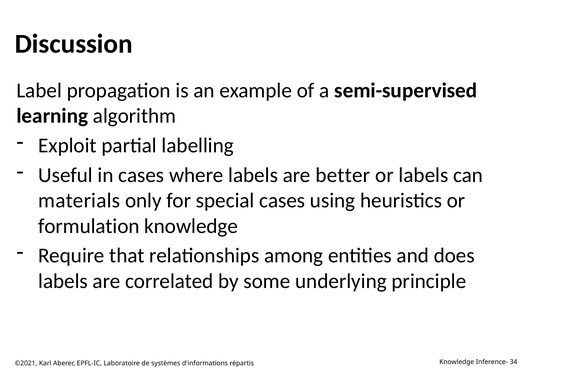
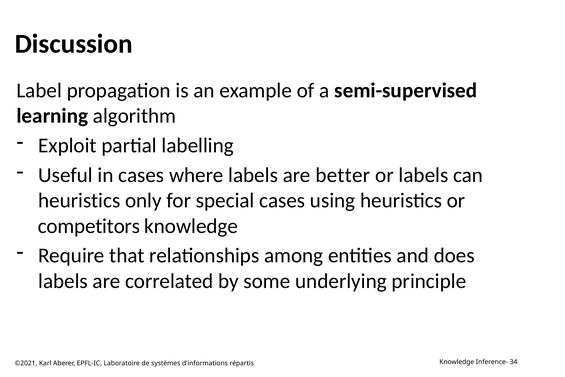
materials: materials -> heuristics (79, 201)
formulation: formulation -> competitors (89, 226)
